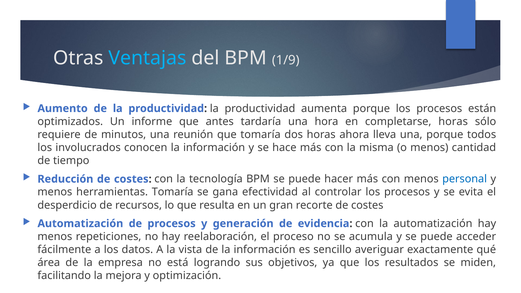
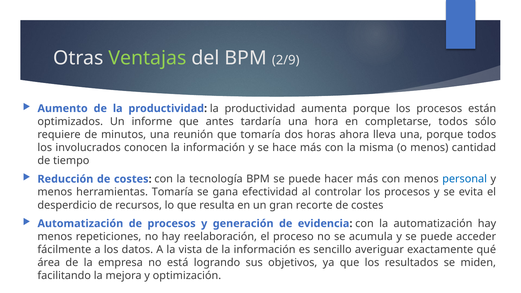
Ventajas colour: light blue -> light green (148, 58)
1/9: 1/9 -> 2/9 (286, 60)
completarse horas: horas -> todos (453, 122)
